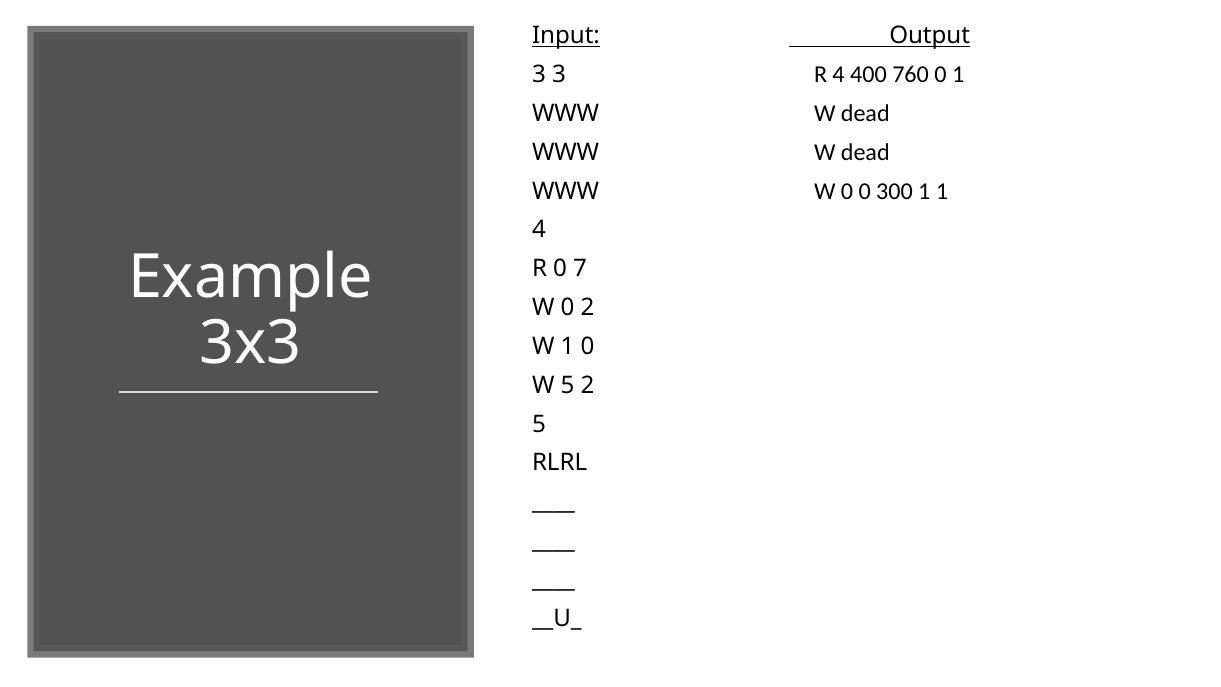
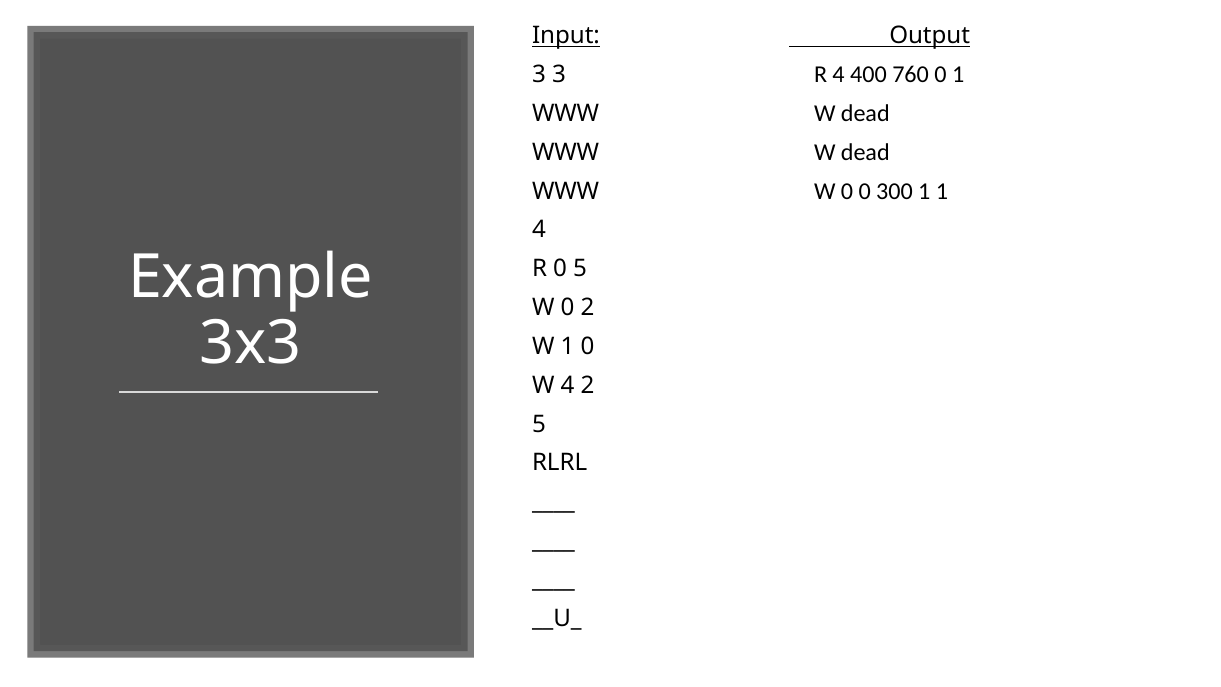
0 7: 7 -> 5 (580, 269)
W 5: 5 -> 4 (568, 385)
